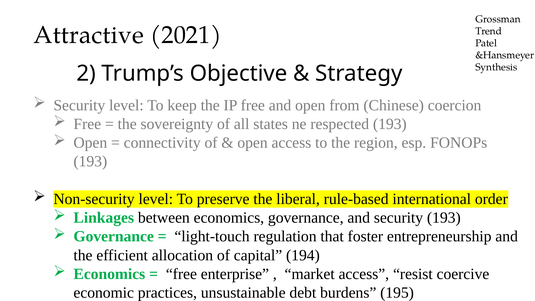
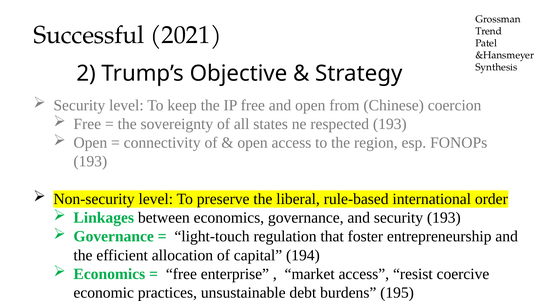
Attractive: Attractive -> Successful (89, 35)
